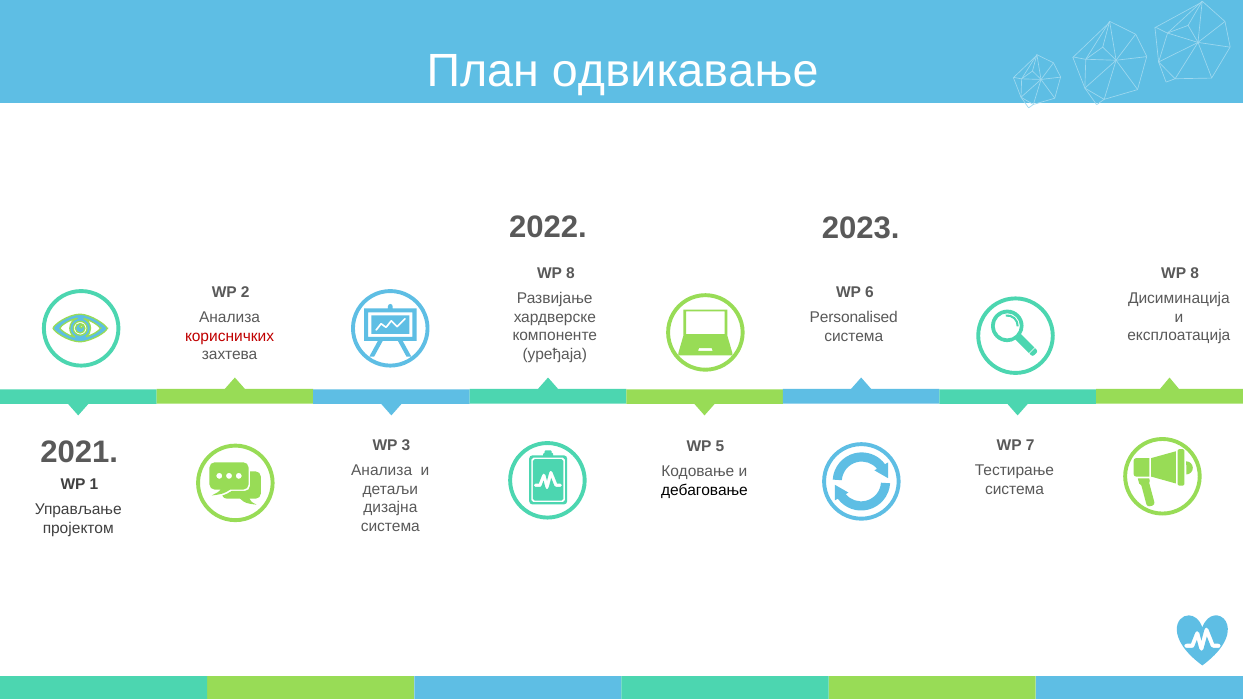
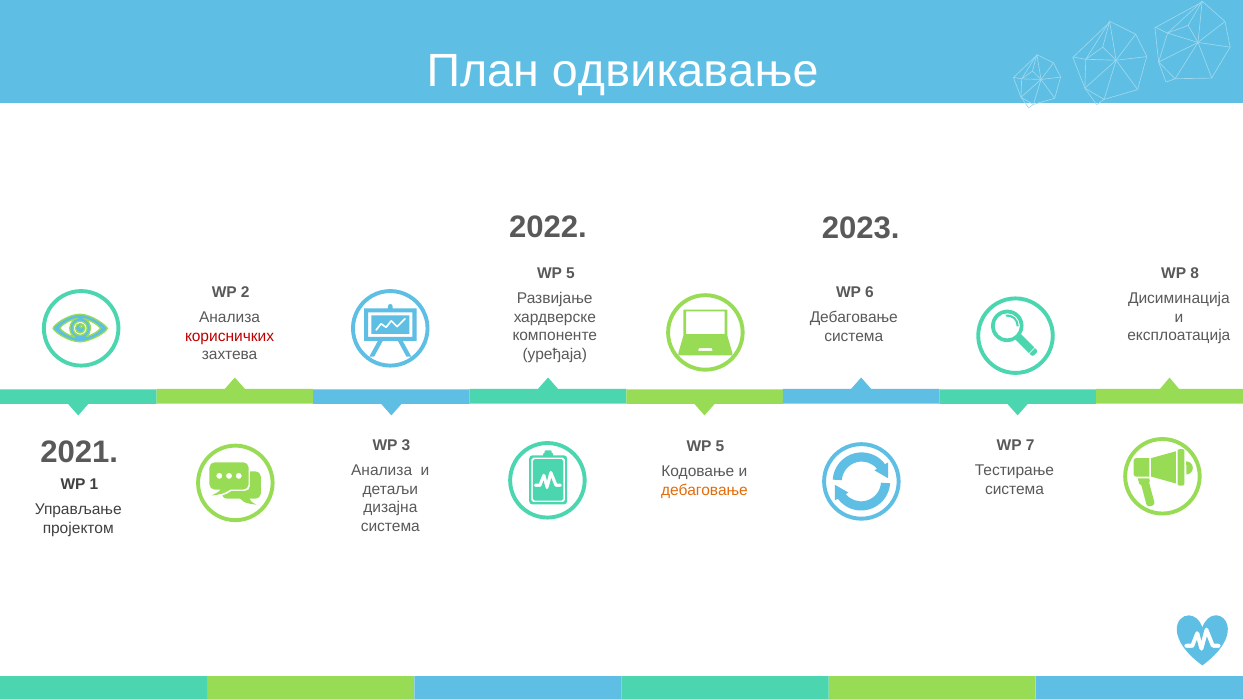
8: 8 -> 5 (570, 273)
Personalised: Personalised -> Дебаговање (854, 317)
дебаговање colour: black -> orange (704, 491)
